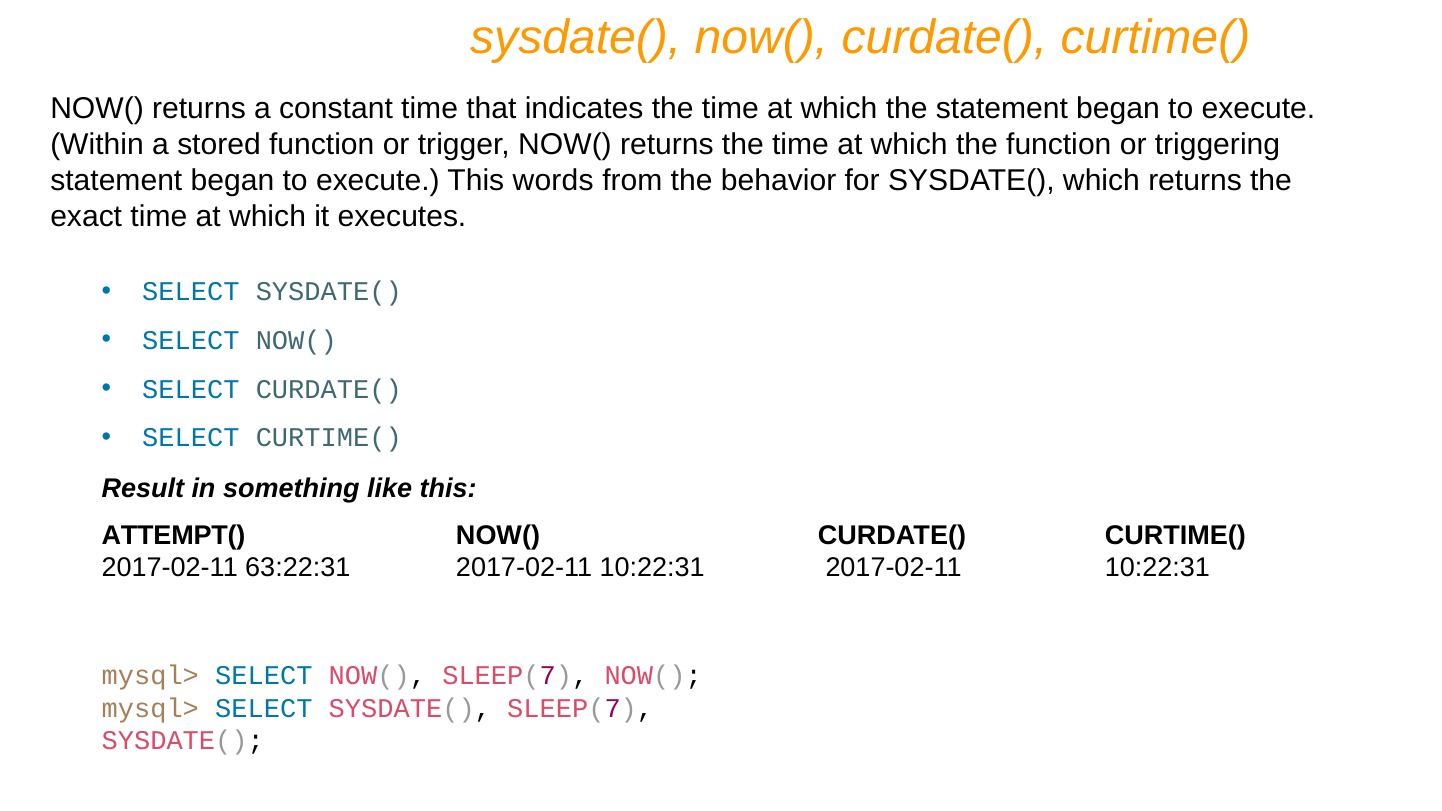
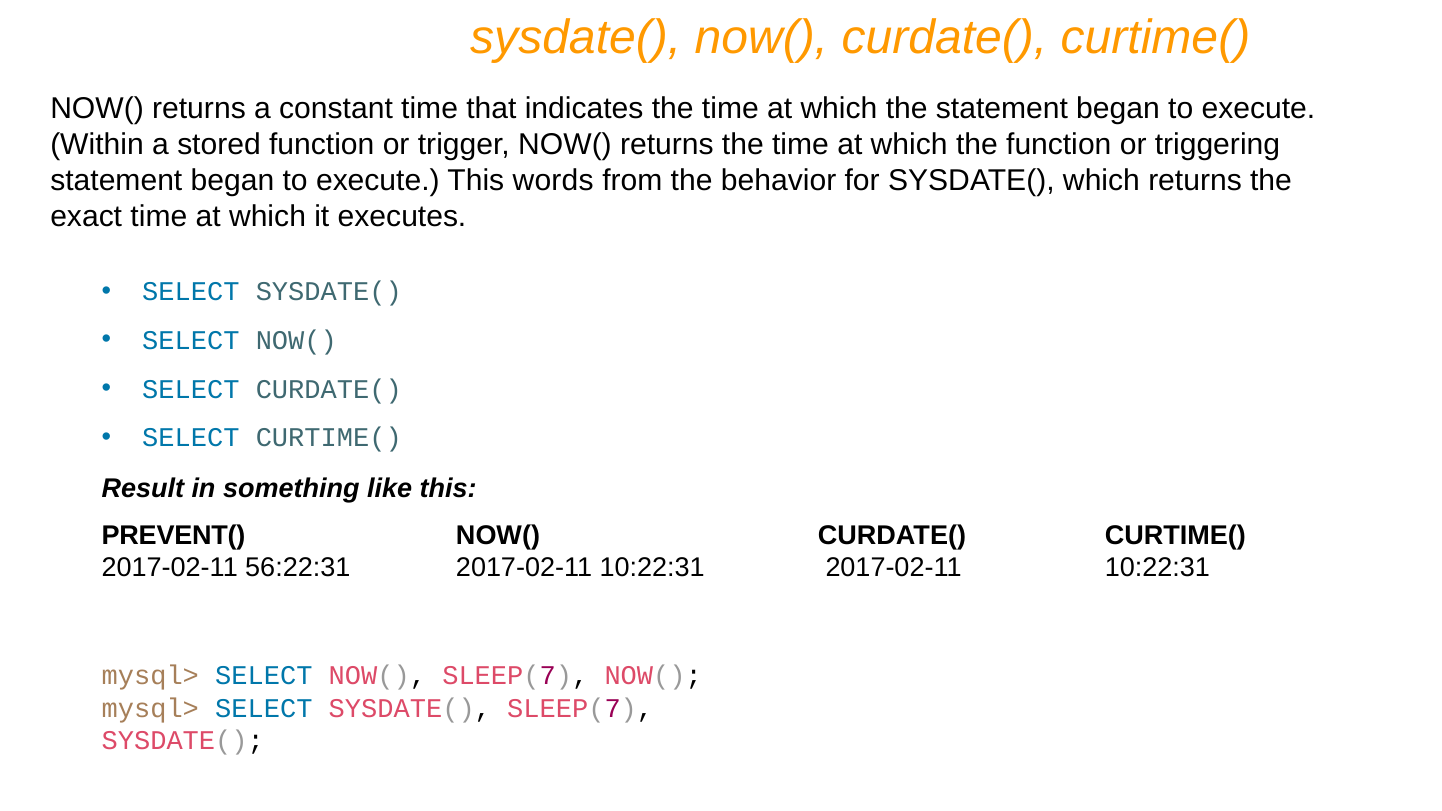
ATTEMPT(: ATTEMPT( -> PREVENT( (174, 535)
63:22:31: 63:22:31 -> 56:22:31 (298, 568)
